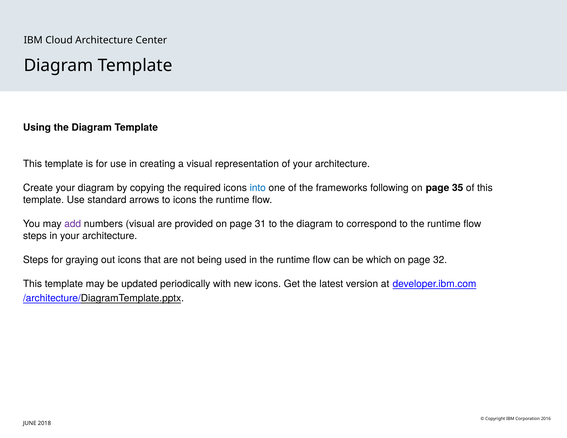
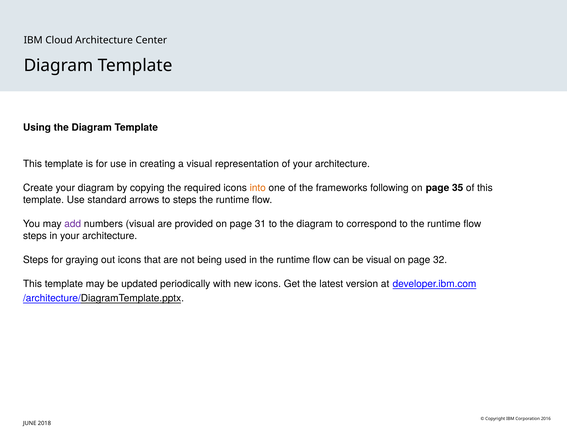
into colour: blue -> orange (258, 188)
to icons: icons -> steps (185, 200)
be which: which -> visual (379, 260)
